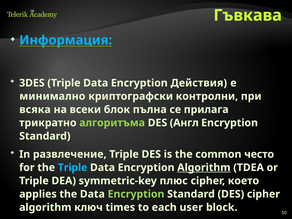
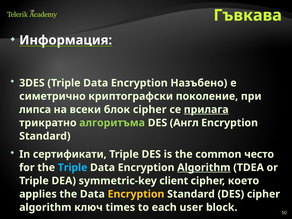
Информация colour: light blue -> white (66, 40)
Действия: Действия -> Назъбено (199, 83)
минимално: минимално -> симетрично (52, 96)
контролни: контролни -> поколение (207, 96)
всяка: всяка -> липса (35, 110)
блок пълна: пълна -> cipher (150, 110)
прилага underline: none -> present (206, 110)
развлечение: развлечение -> сертификати (70, 154)
плюс: плюс -> client (174, 181)
Encryption colour: light green -> yellow (136, 194)
